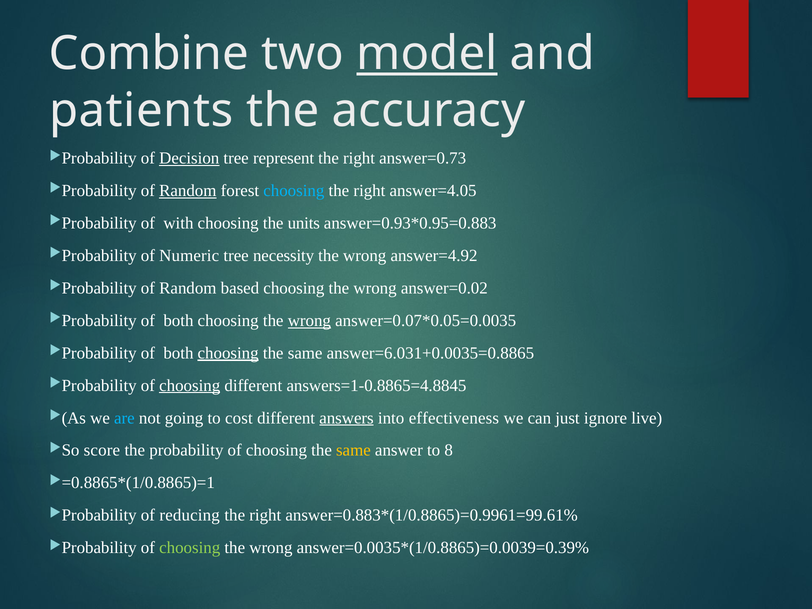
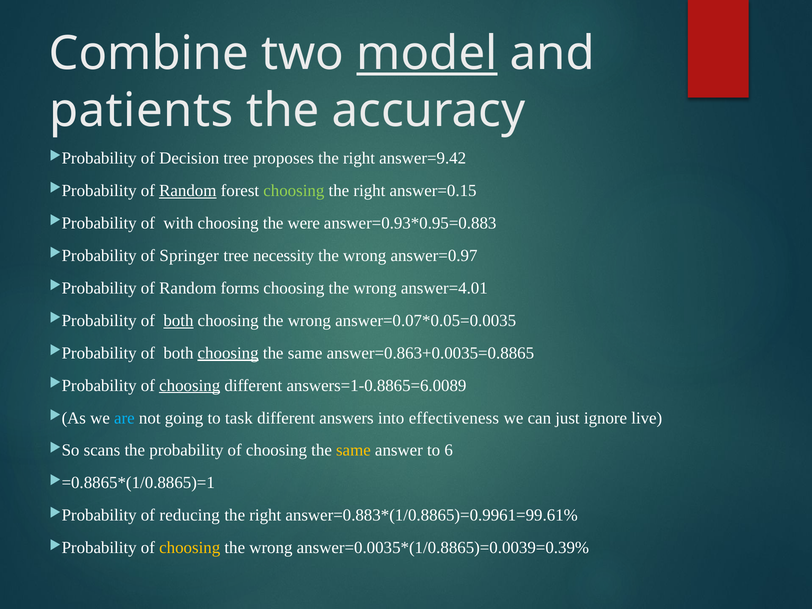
Decision underline: present -> none (189, 158)
represent: represent -> proposes (283, 158)
answer=0.73: answer=0.73 -> answer=9.42 (423, 158)
choosing colour: light blue -> light green (294, 191)
answer=4.05: answer=4.05 -> answer=0.15 (433, 191)
units: units -> were (304, 223)
Numeric: Numeric -> Springer (189, 256)
answer=4.92: answer=4.92 -> answer=0.97 (434, 256)
based: based -> forms (240, 288)
answer=0.02: answer=0.02 -> answer=4.01 (444, 288)
both underline: none -> present (178, 320)
wrong underline: present -> none (309, 320)
answer=6.031+0.0035=0.8865: answer=6.031+0.0035=0.8865 -> answer=0.863+0.0035=0.8865 (430, 353)
answers=1-0.8865=4.8845: answers=1-0.8865=4.8845 -> answers=1-0.8865=6.0089 (376, 385)
cost: cost -> task (239, 418)
answers underline: present -> none (346, 418)
score: score -> scans (102, 450)
8: 8 -> 6 (449, 450)
choosing colour: light green -> yellow (190, 548)
